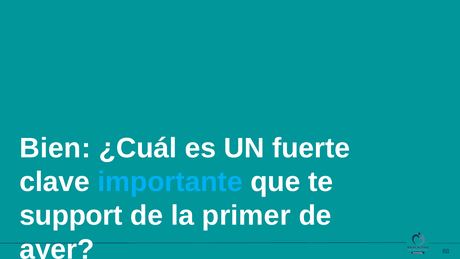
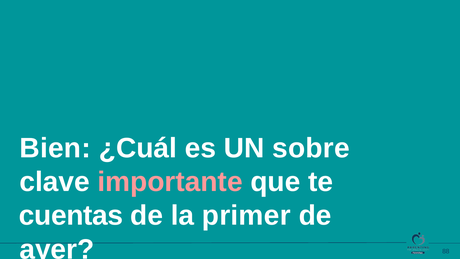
fuerte: fuerte -> sobre (311, 148)
importante colour: light blue -> pink (170, 182)
support: support -> cuentas (71, 215)
